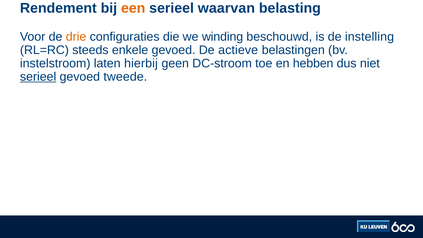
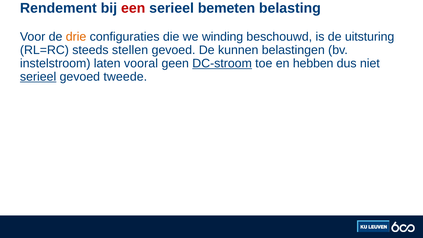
een colour: orange -> red (133, 8)
waarvan: waarvan -> bemeten (227, 8)
instelling: instelling -> uitsturing (370, 37)
enkele: enkele -> stellen (130, 50)
actieve: actieve -> kunnen (238, 50)
hierbij: hierbij -> vooral (141, 63)
DC-stroom underline: none -> present (222, 63)
